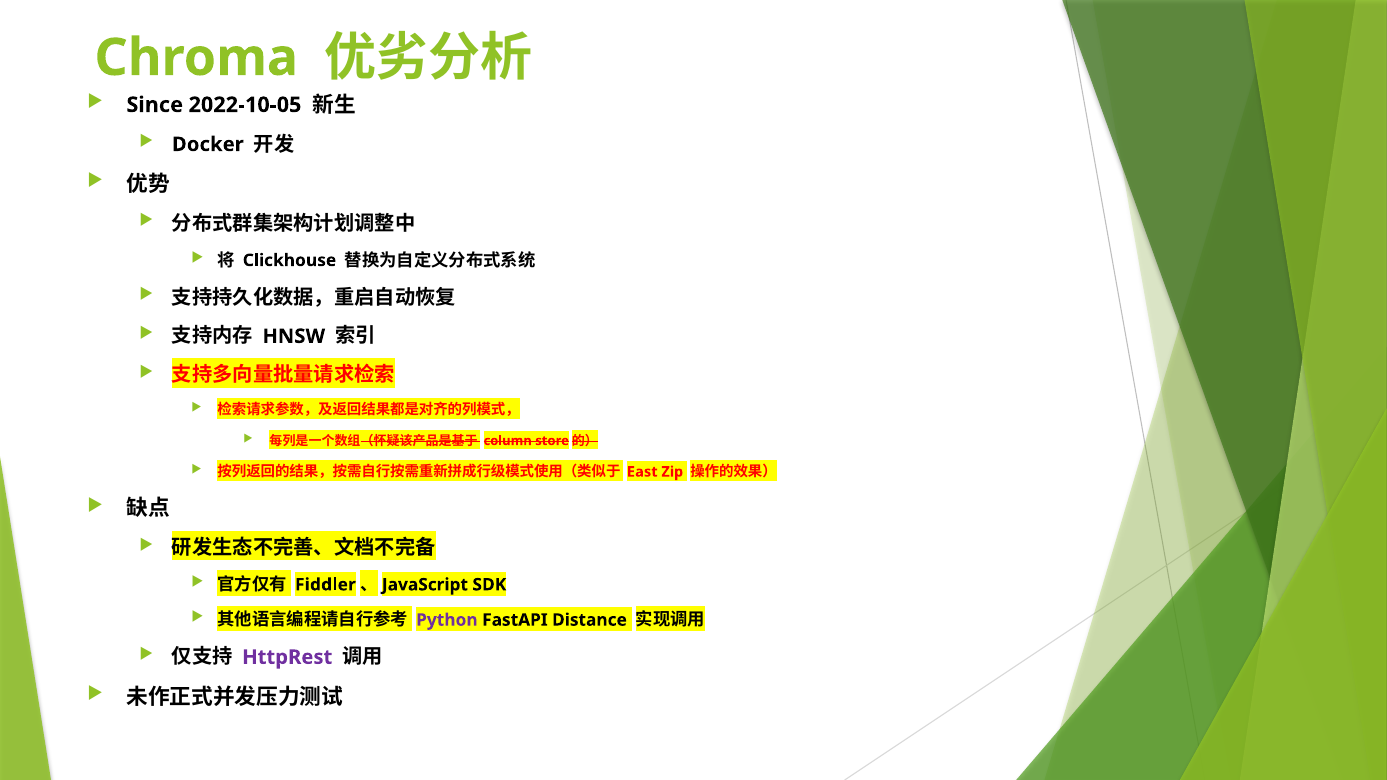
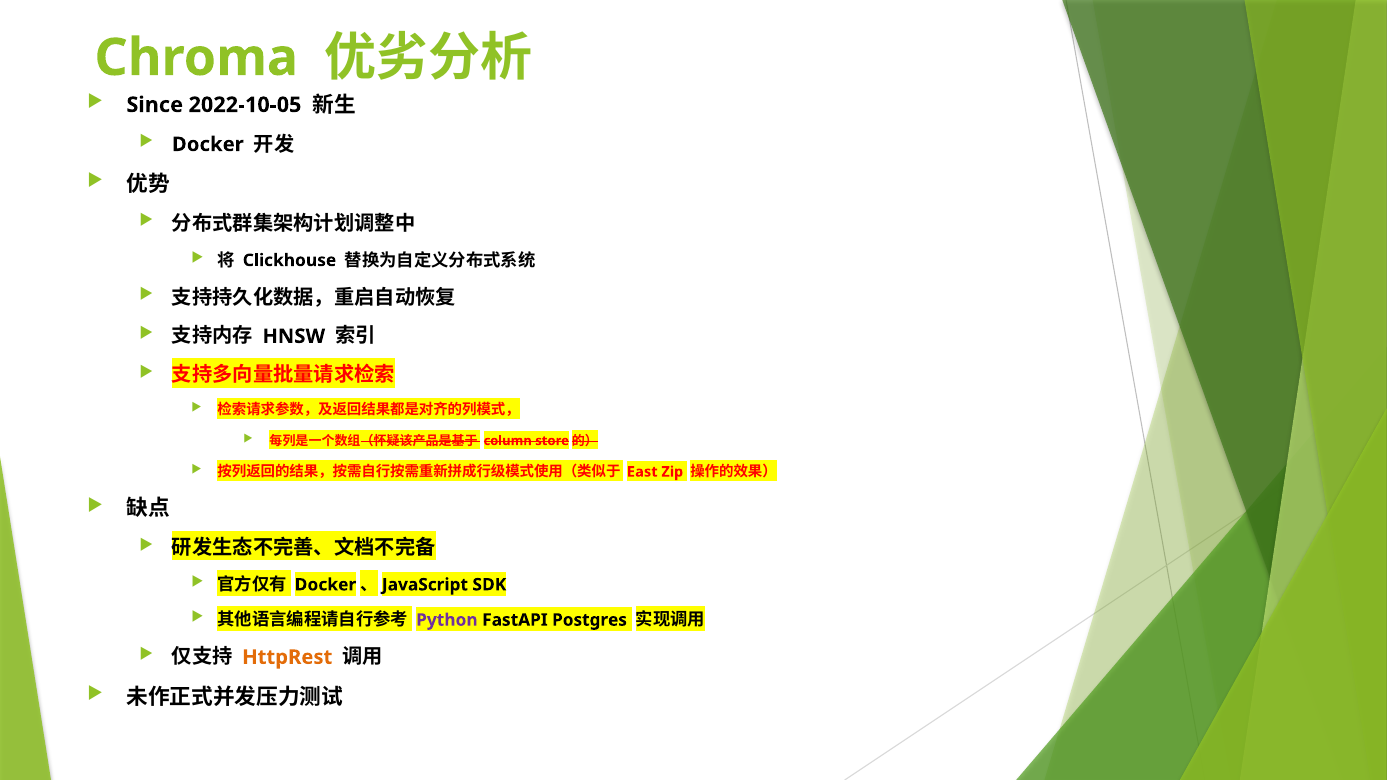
Fiddler: Fiddler -> Docker (325, 585)
Distance: Distance -> Postgres (589, 620)
HttpRest colour: purple -> orange (287, 657)
